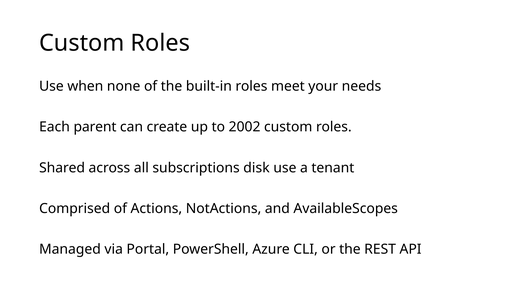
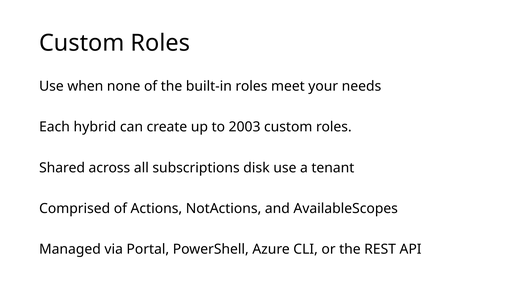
parent: parent -> hybrid (95, 127)
2002: 2002 -> 2003 (245, 127)
